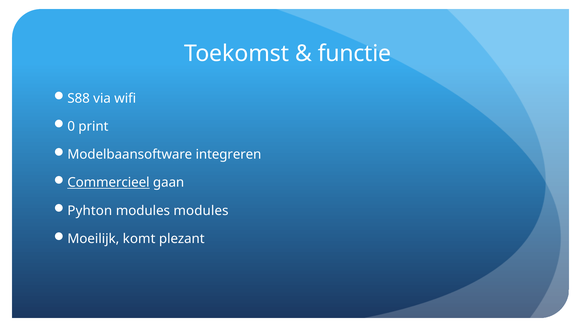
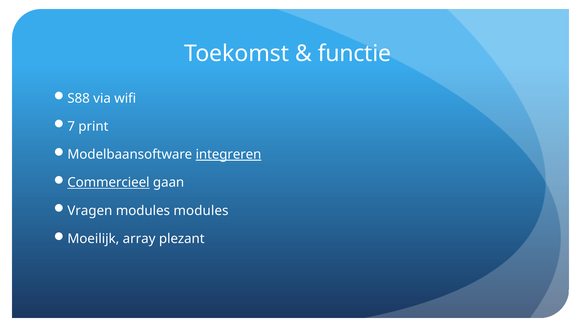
0: 0 -> 7 (71, 126)
integreren underline: none -> present (228, 154)
Pyhton: Pyhton -> Vragen (90, 211)
komt: komt -> array (139, 239)
